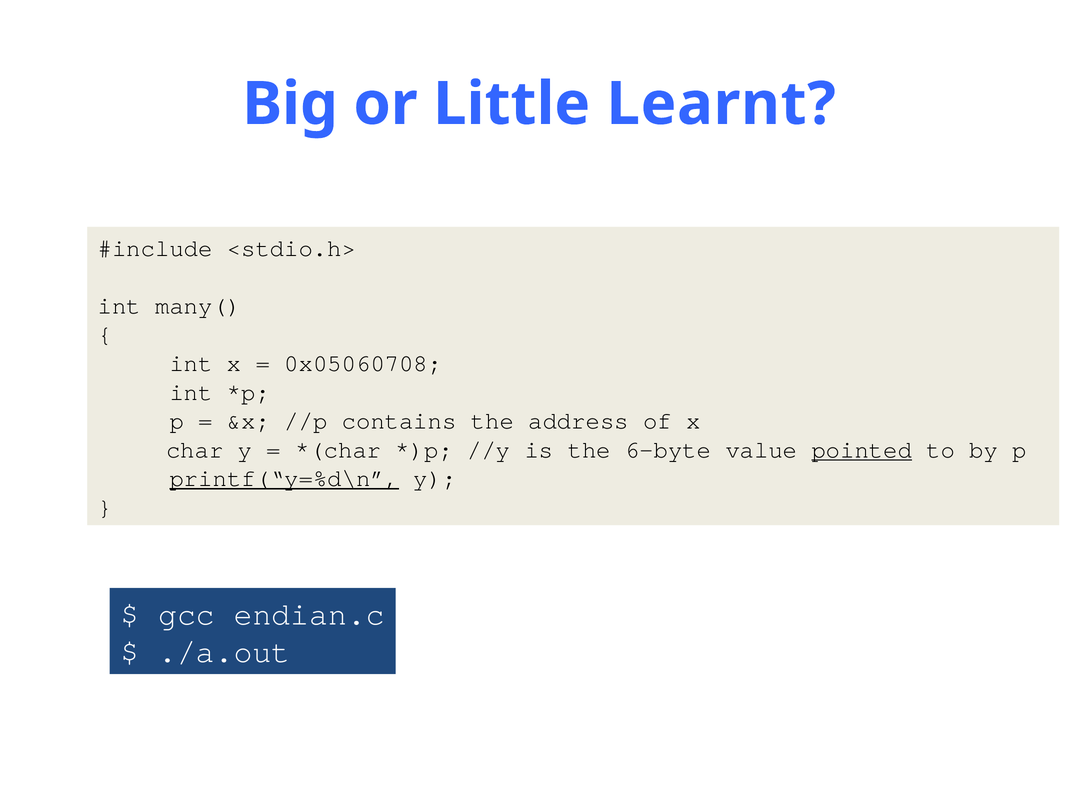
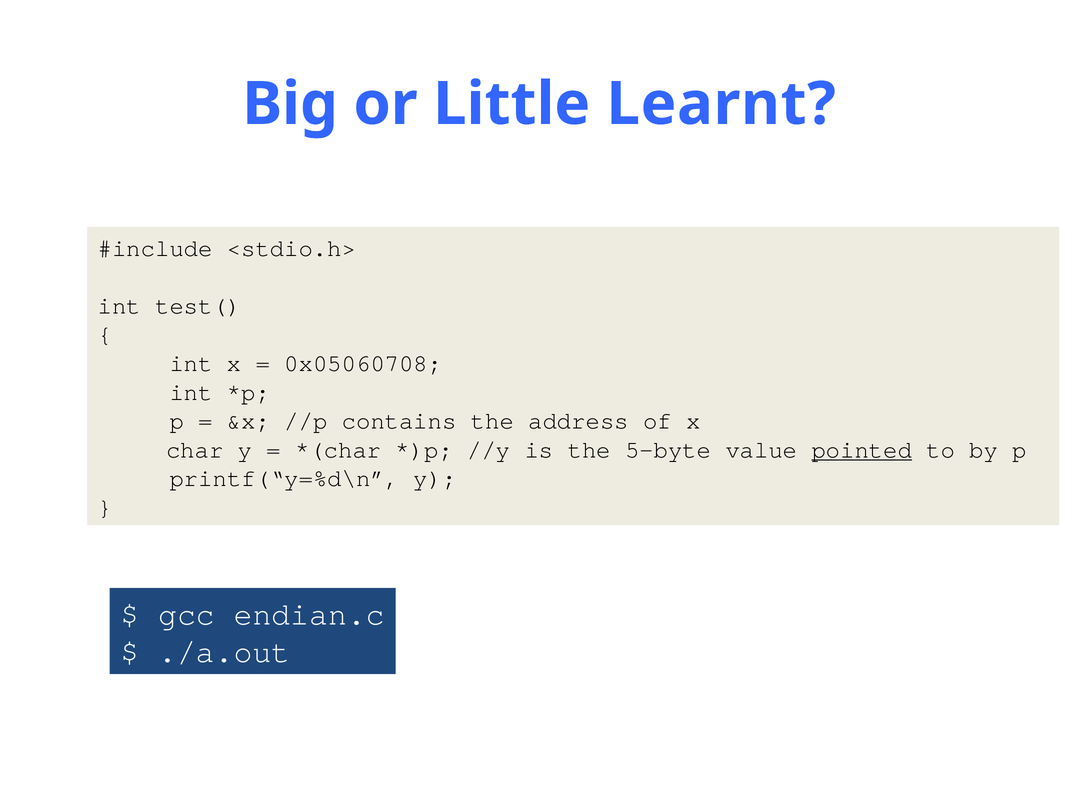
many(: many( -> test( (198, 306)
6-byte: 6-byte -> 5-byte (668, 450)
printf(“y=%d\n underline: present -> none (284, 478)
